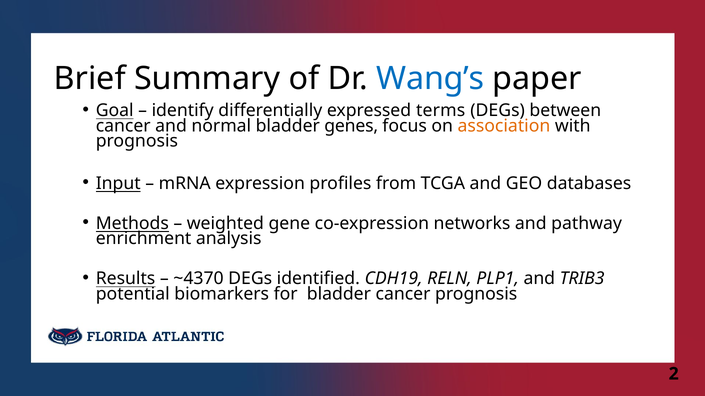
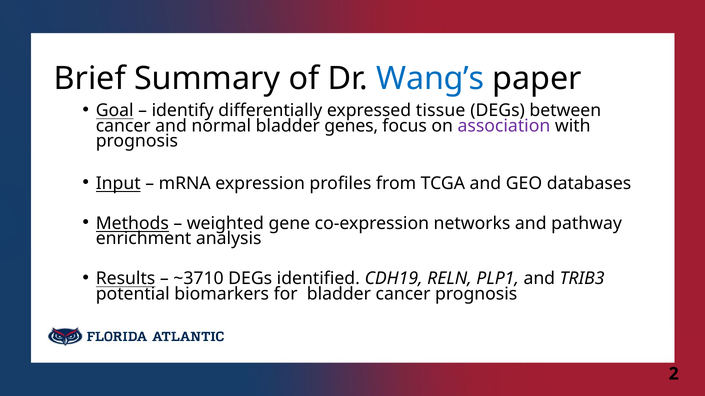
terms: terms -> tissue (441, 111)
association colour: orange -> purple (504, 126)
~4370: ~4370 -> ~3710 (198, 279)
